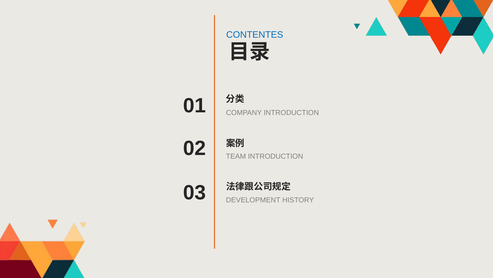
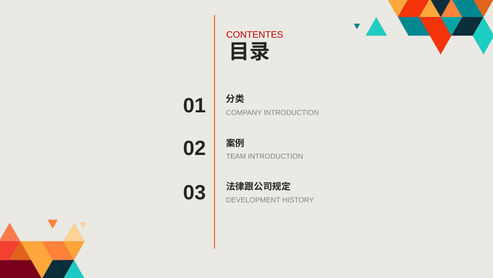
CONTENTES colour: blue -> red (255, 35)
